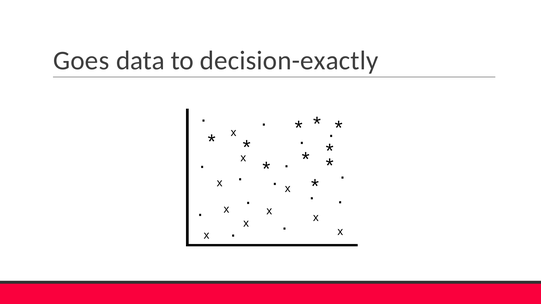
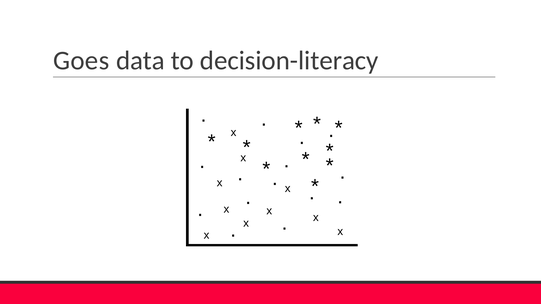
decision-exactly: decision-exactly -> decision-literacy (289, 61)
